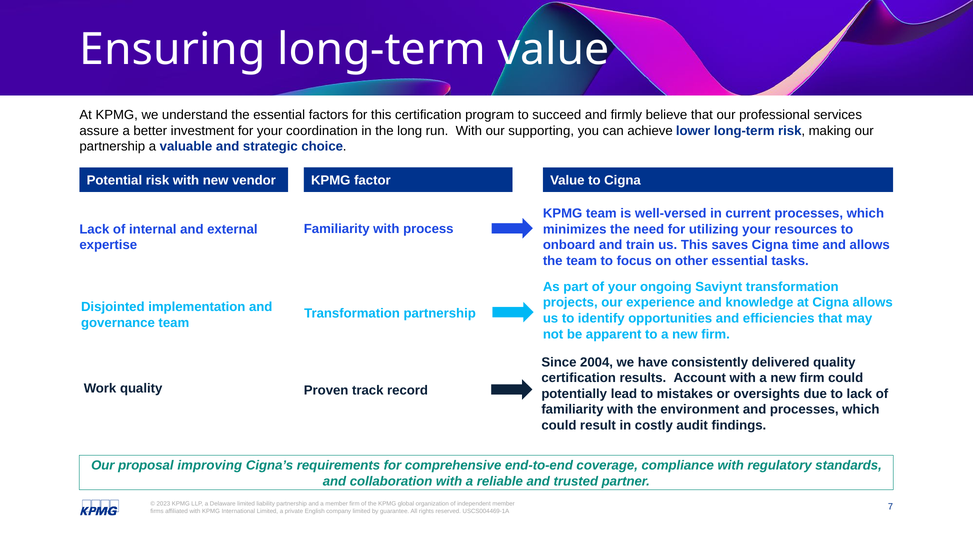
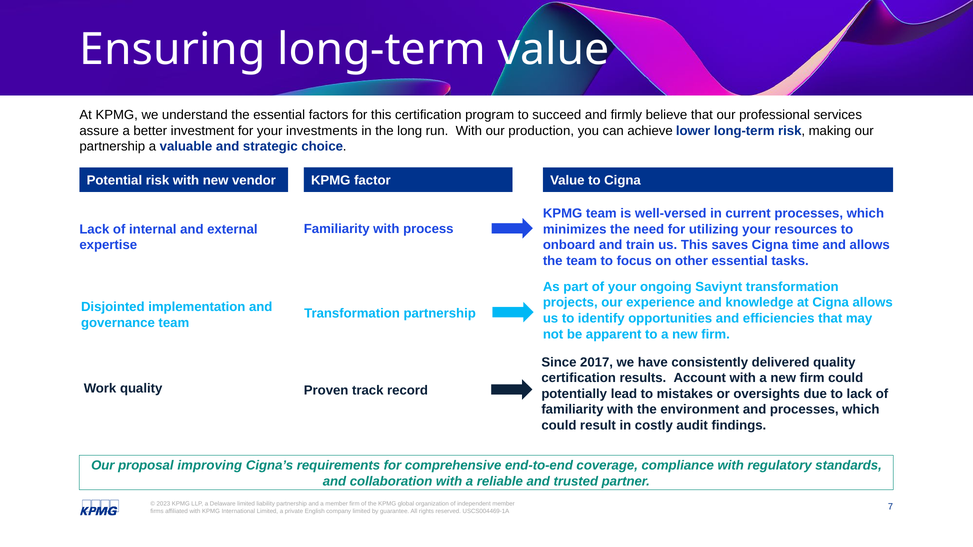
coordination: coordination -> investments (322, 131)
supporting: supporting -> production (541, 131)
2004: 2004 -> 2017 (597, 362)
